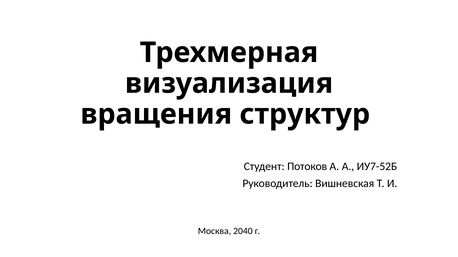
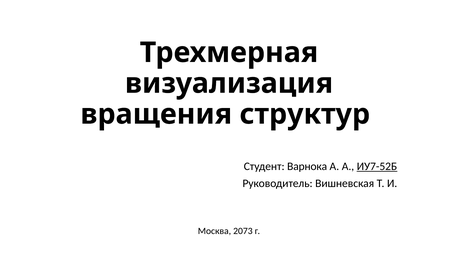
Потоков: Потоков -> Варнока (307, 167)
ИУ7-52Б underline: none -> present (377, 167)
2040: 2040 -> 2073 (243, 232)
